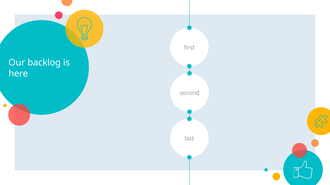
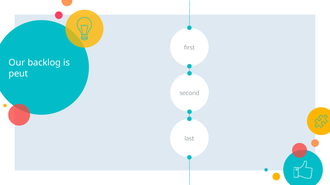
here: here -> peut (18, 74)
